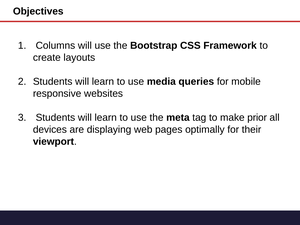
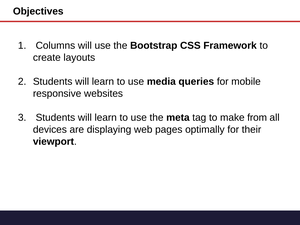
prior: prior -> from (257, 118)
